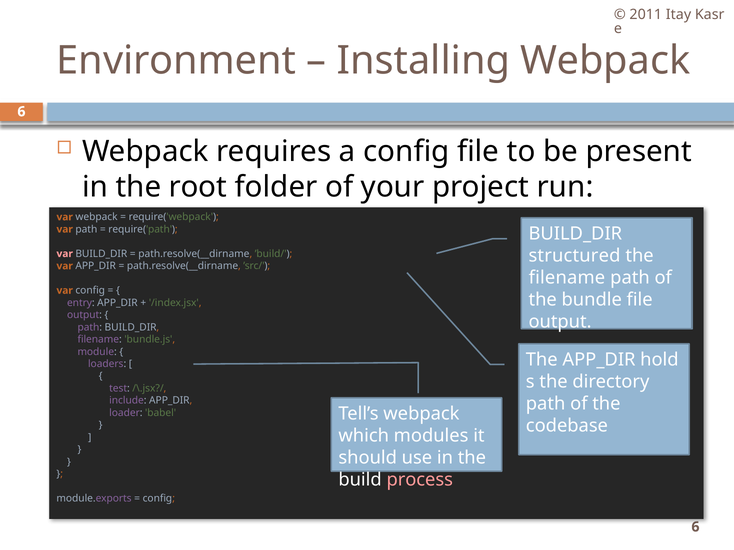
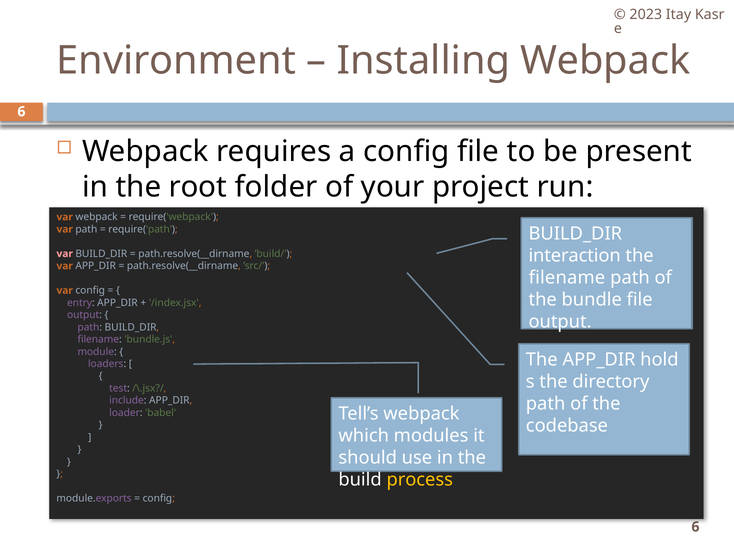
2011: 2011 -> 2023 (646, 14)
structured: structured -> interaction (575, 256)
process colour: pink -> yellow (420, 480)
